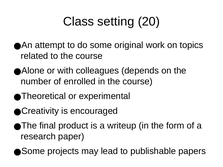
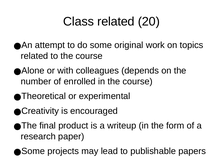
Class setting: setting -> related (116, 21)
